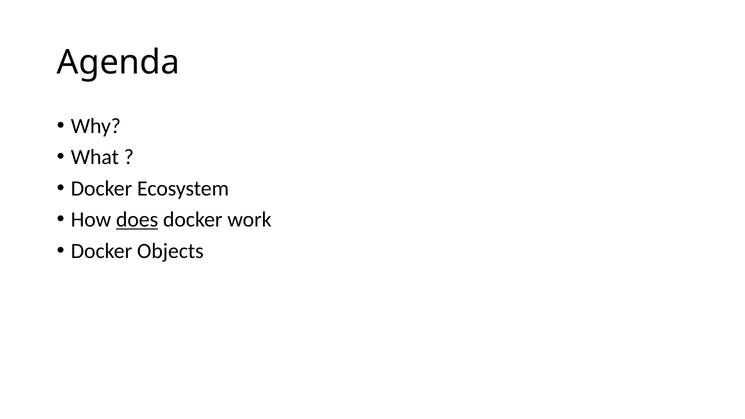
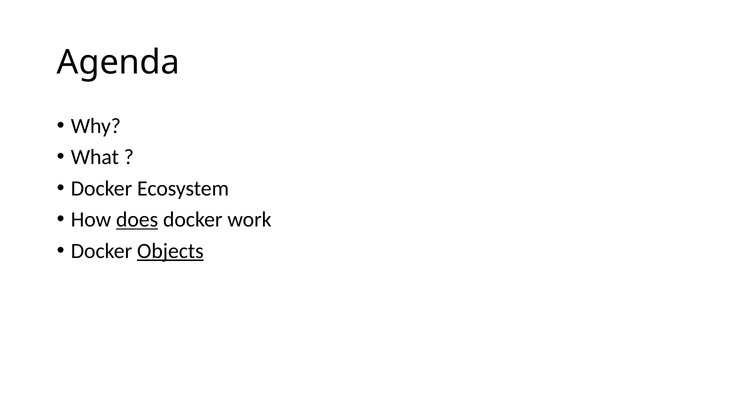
Objects underline: none -> present (170, 251)
